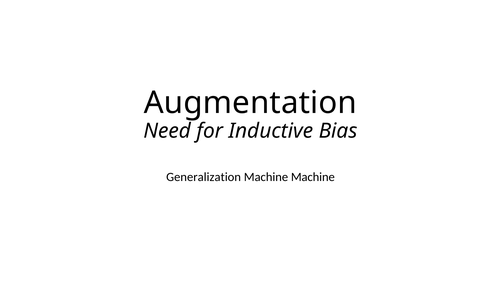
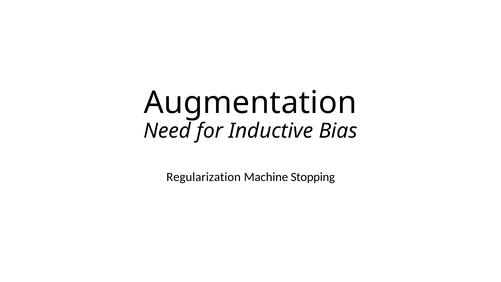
Generalization: Generalization -> Regularization (204, 177)
Machine Machine: Machine -> Stopping (313, 177)
